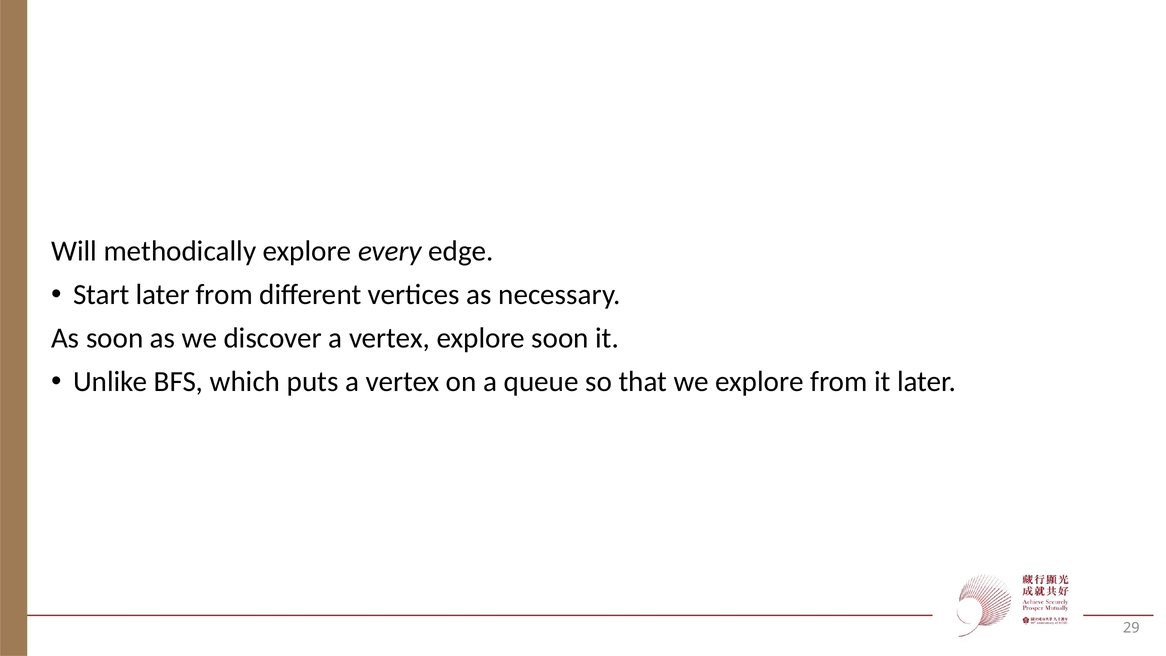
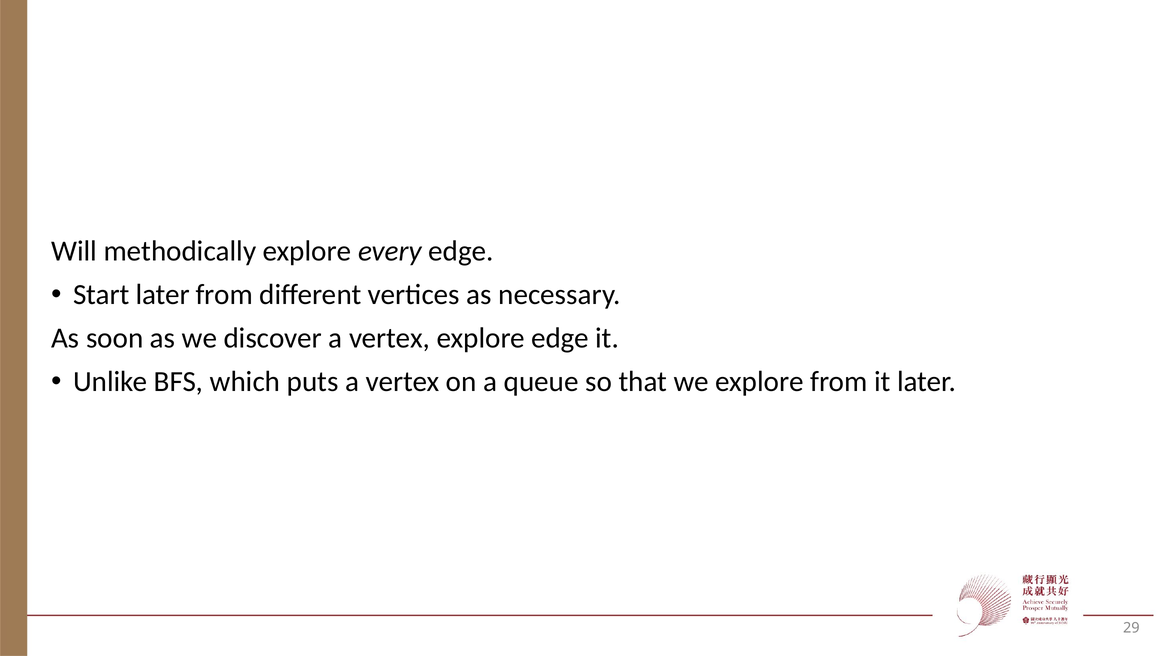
explore soon: soon -> edge (560, 338)
